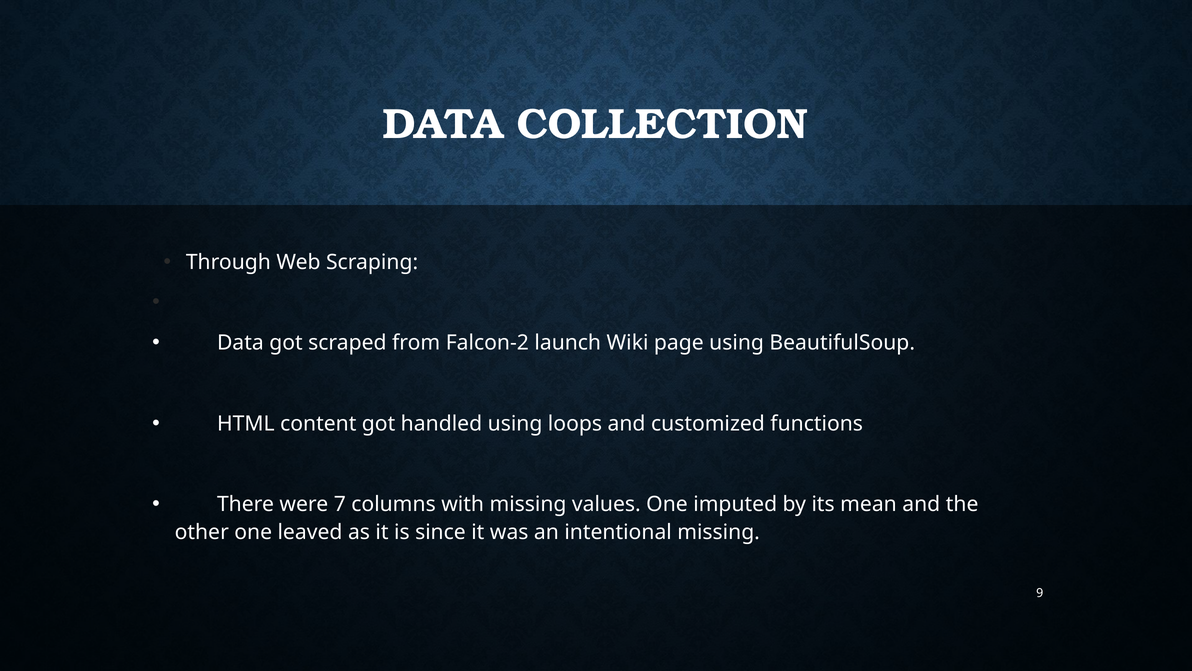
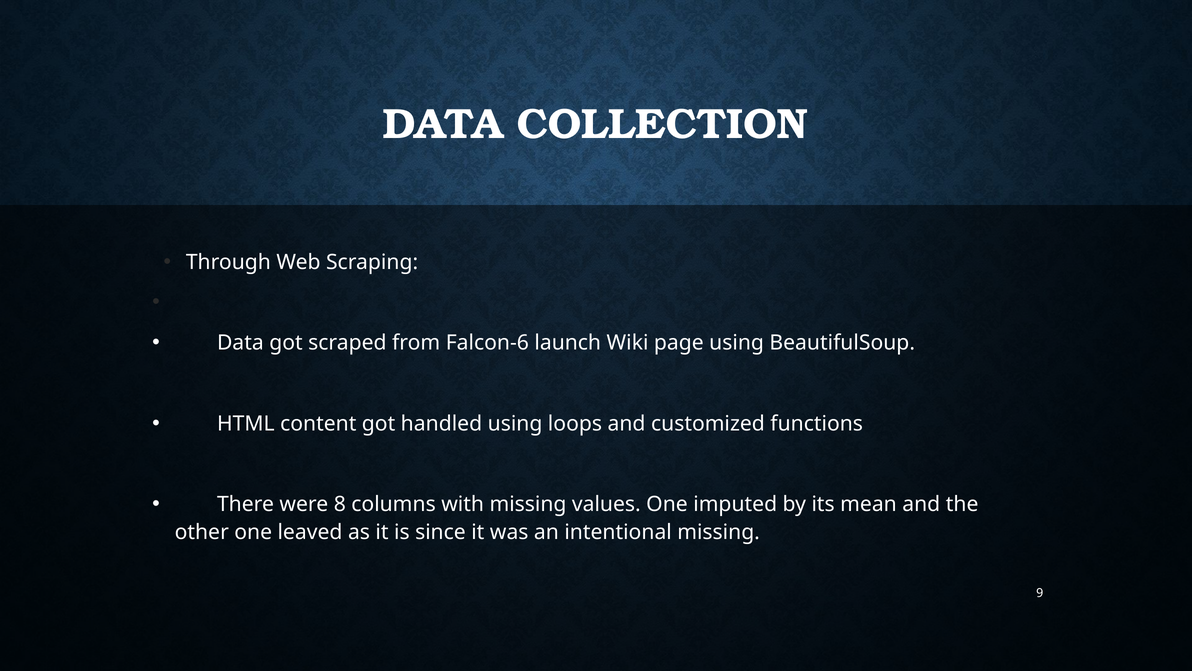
Falcon-2: Falcon-2 -> Falcon-6 (487, 343)
7: 7 -> 8 (340, 504)
